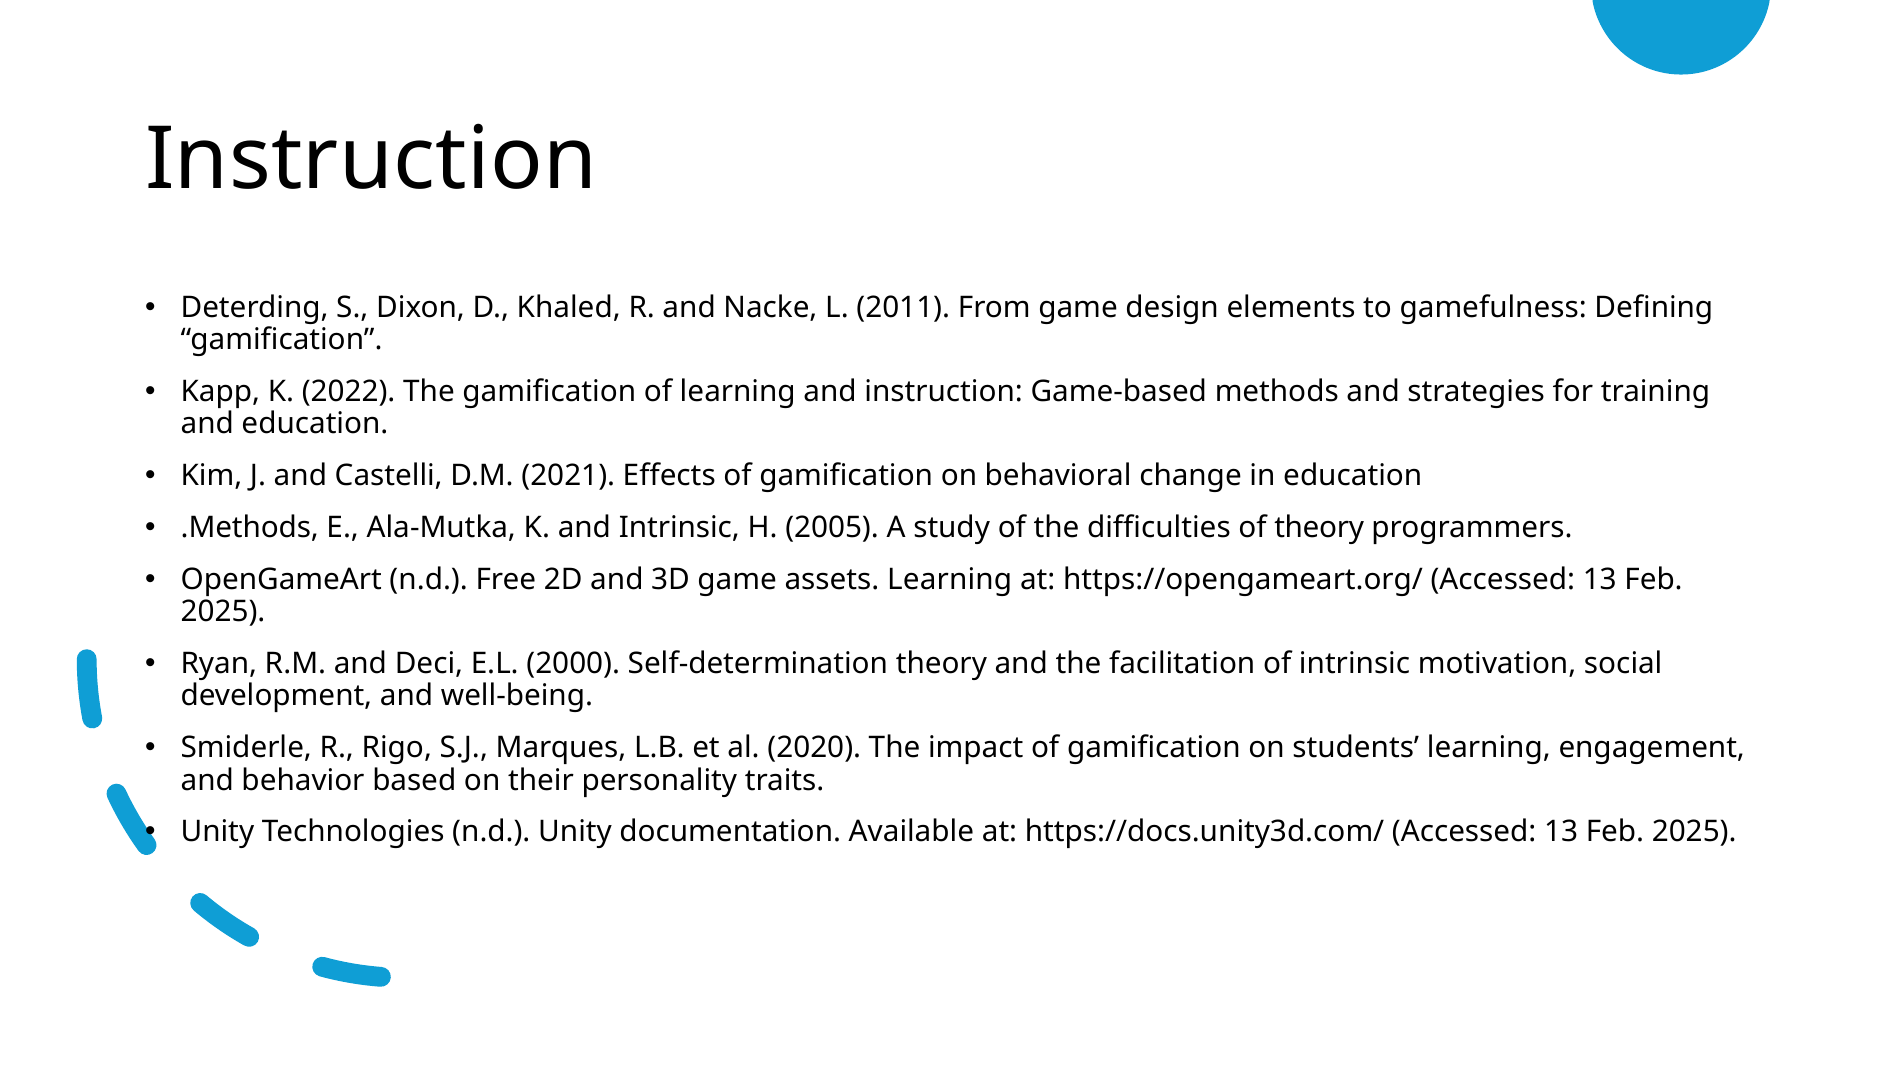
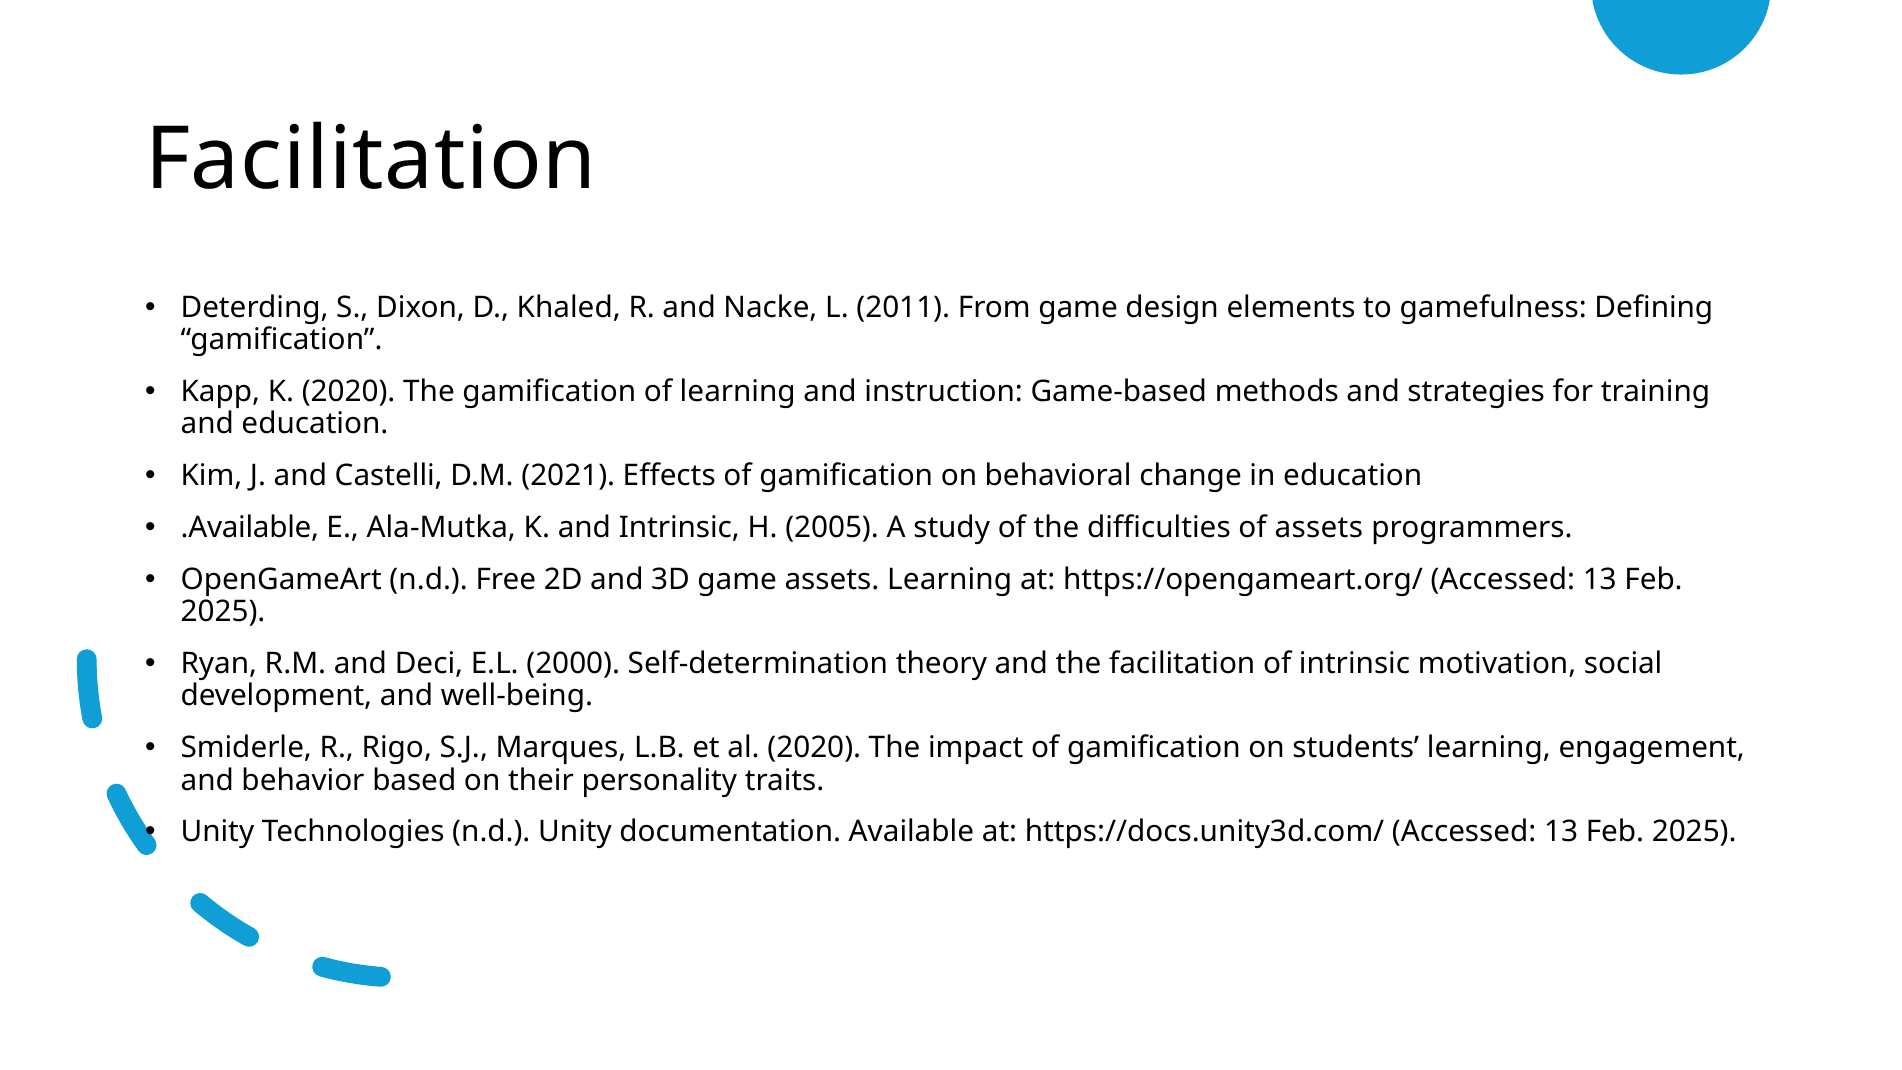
Instruction: Instruction -> Facilitation (371, 160)
K 2022: 2022 -> 2020 (349, 392)
.Methods: .Methods -> .Available (250, 528)
of theory: theory -> assets (1319, 528)
